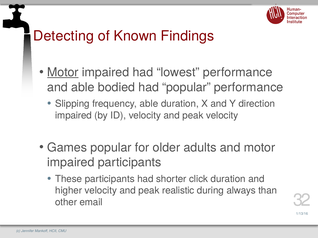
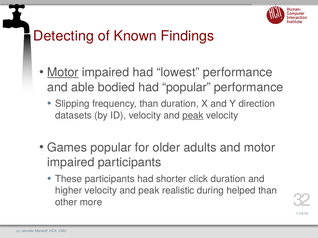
frequency able: able -> than (149, 104)
impaired: impaired -> datasets (73, 116)
peak underline: none -> present (193, 116)
always: always -> helped (241, 191)
email: email -> more (91, 203)
